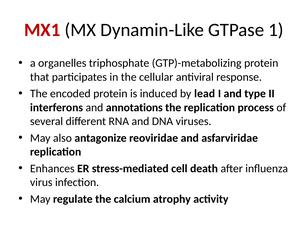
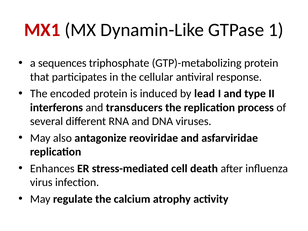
organelles: organelles -> sequences (62, 63)
annotations: annotations -> transducers (134, 108)
